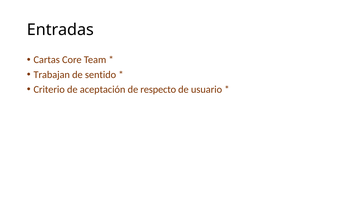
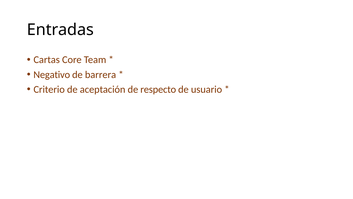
Trabajan: Trabajan -> Negativo (52, 74)
sentido: sentido -> barrera (101, 74)
